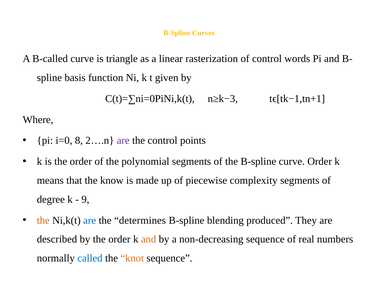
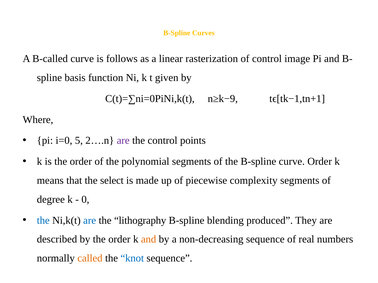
triangle: triangle -> follows (122, 59)
words: words -> image (297, 59)
n≥k−3: n≥k−3 -> n≥k−9 (223, 99)
8: 8 -> 5 (79, 141)
know: know -> select (112, 181)
9: 9 -> 0 (85, 200)
the colour: orange -> blue (43, 221)
determines: determines -> lithography (140, 221)
called colour: blue -> orange (90, 259)
knot colour: orange -> blue (132, 259)
